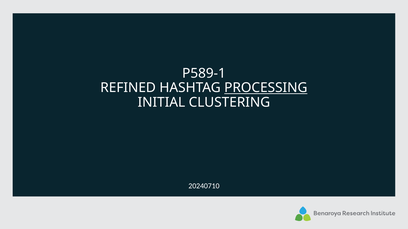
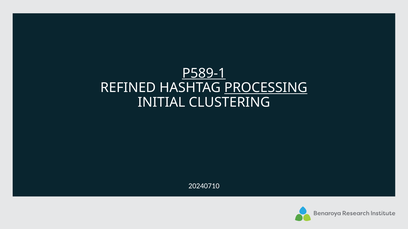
P589-1 underline: none -> present (204, 73)
